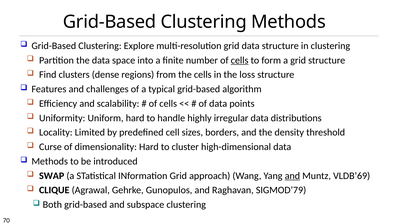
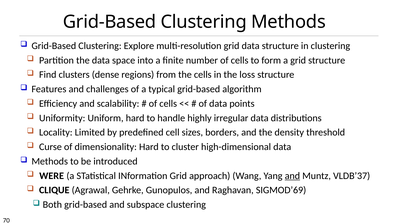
cells underline: present -> none (240, 60)
SWAP: SWAP -> WERE (52, 176)
VLDB’69: VLDB’69 -> VLDB’37 (352, 176)
SIGMOD’79: SIGMOD’79 -> SIGMOD’69 (281, 191)
